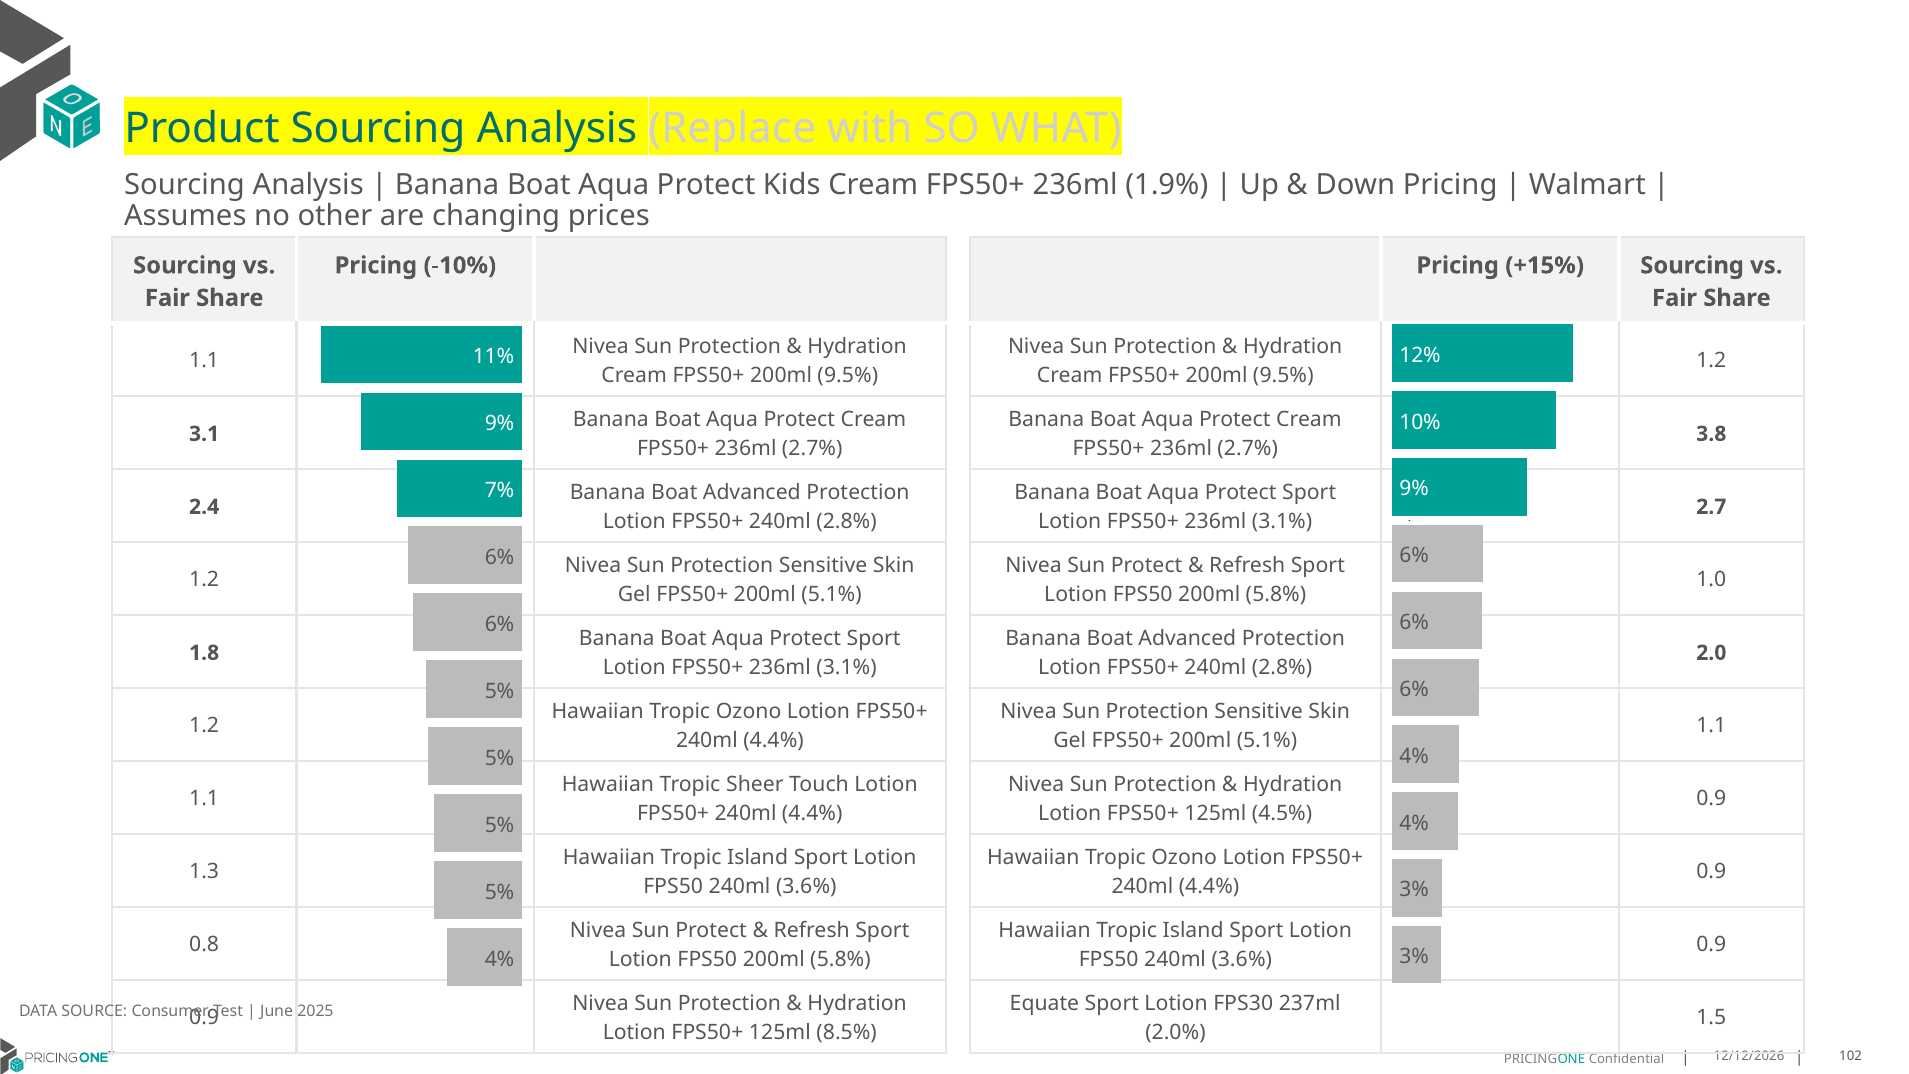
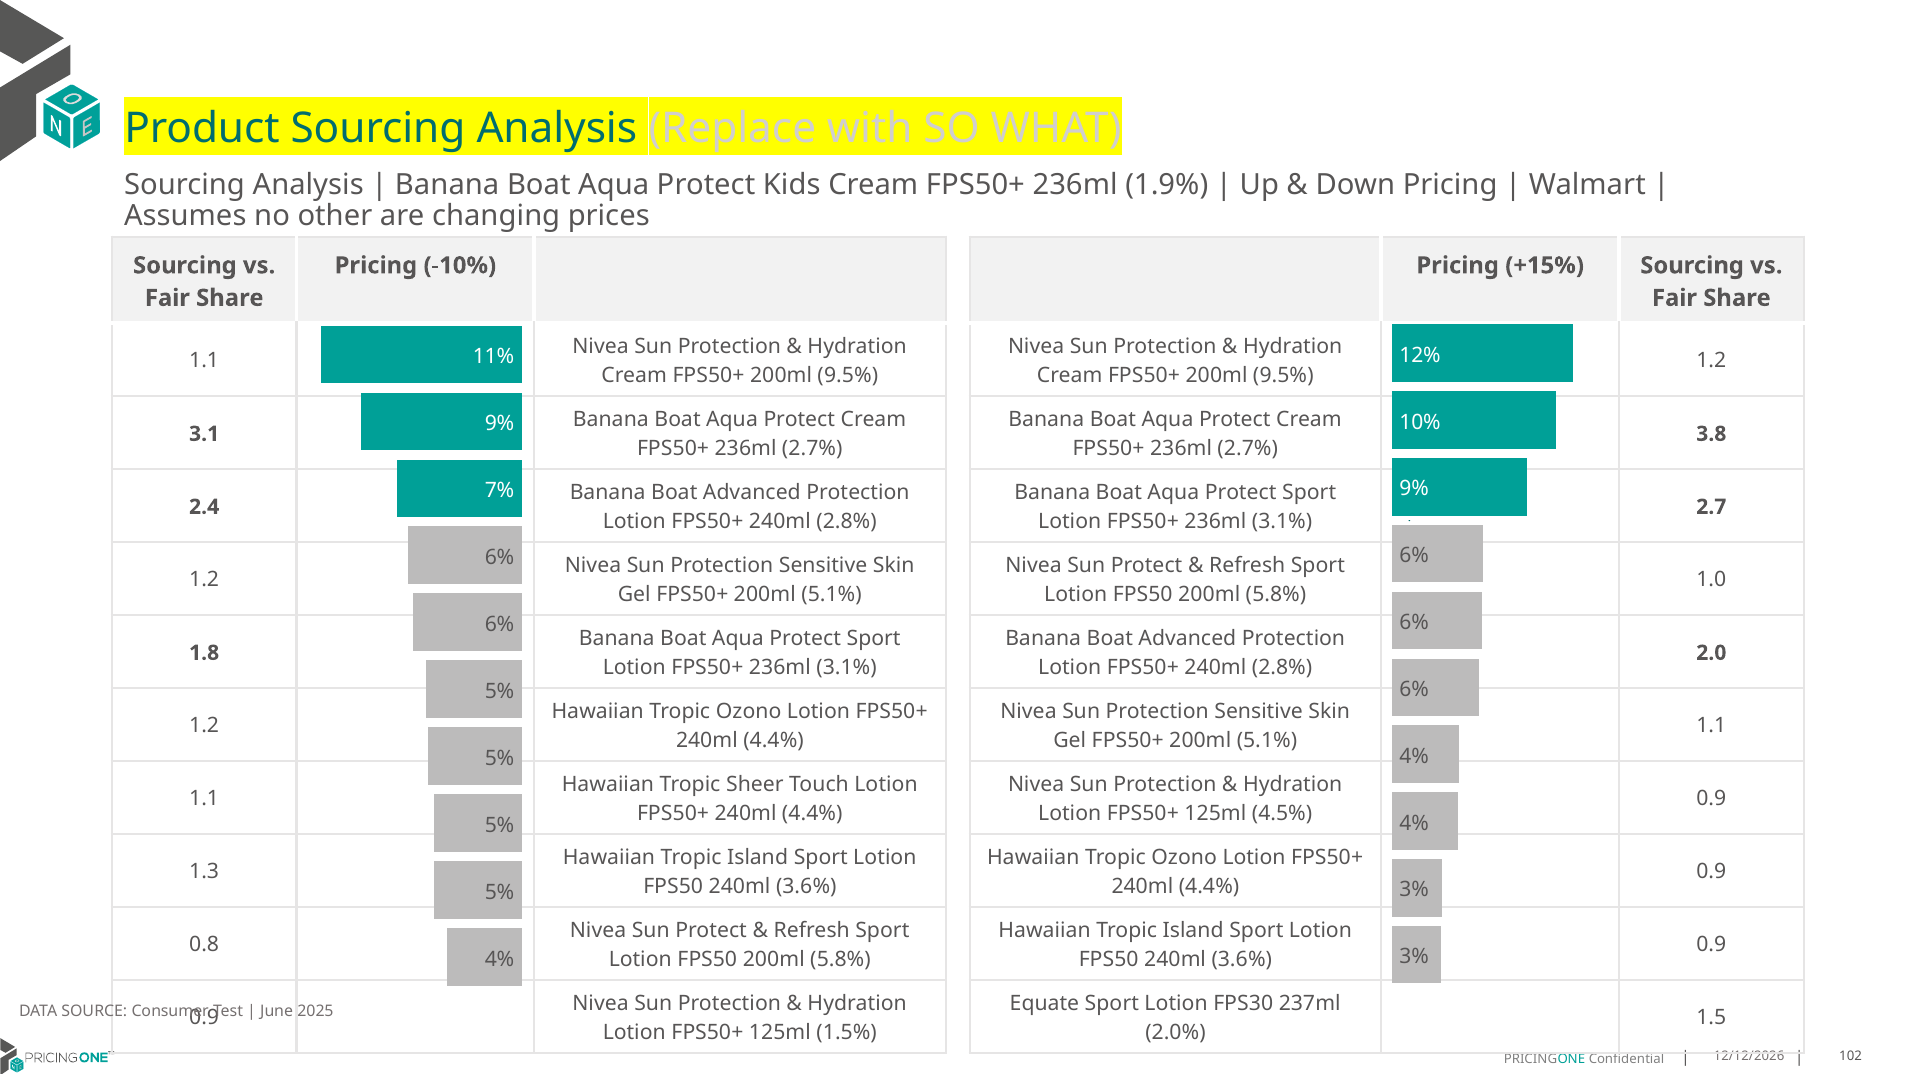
8.5%: 8.5% -> 1.5% (847, 1032)
